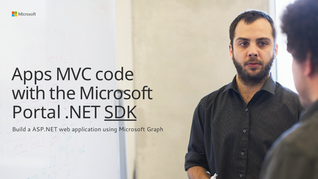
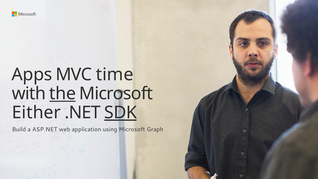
code: code -> time (115, 75)
the underline: none -> present (63, 94)
Portal: Portal -> Either (36, 112)
